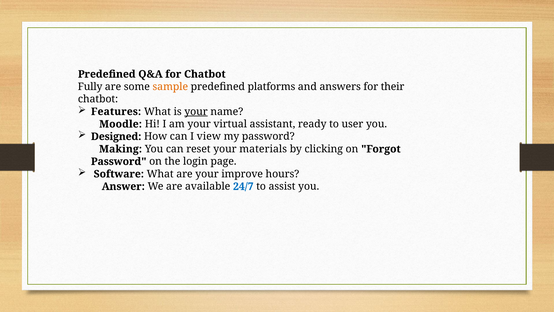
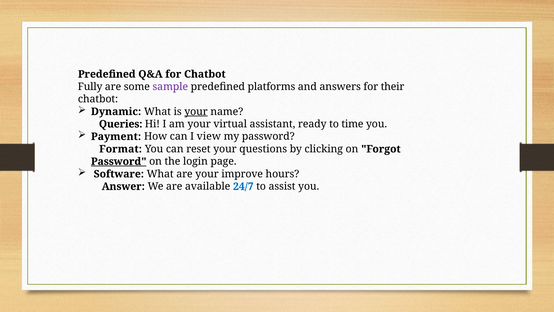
sample colour: orange -> purple (170, 87)
Features: Features -> Dynamic (116, 111)
Moodle: Moodle -> Queries (121, 124)
user: user -> time (352, 124)
Designed: Designed -> Payment (116, 136)
Making: Making -> Format (121, 149)
materials: materials -> questions (263, 149)
Password underline: none -> present (119, 161)
